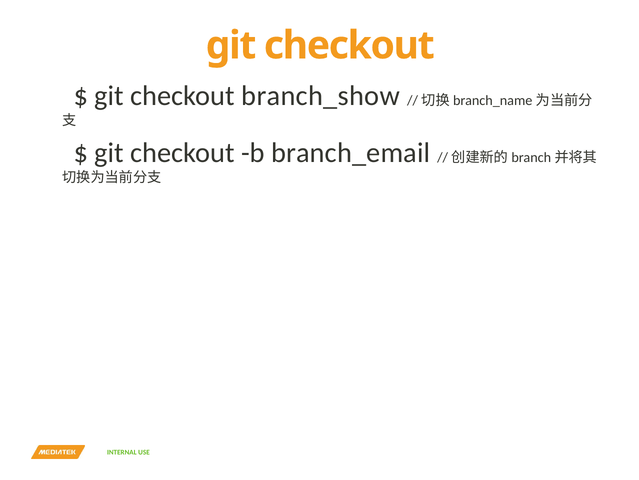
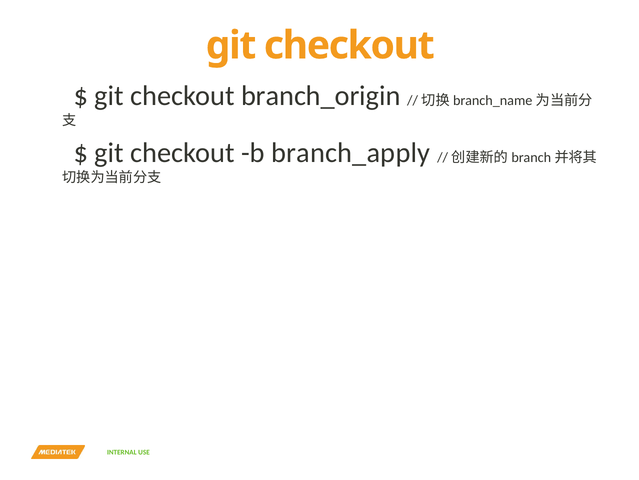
branch_show: branch_show -> branch_origin (321, 96)
branch_email: branch_email -> branch_apply (351, 153)
